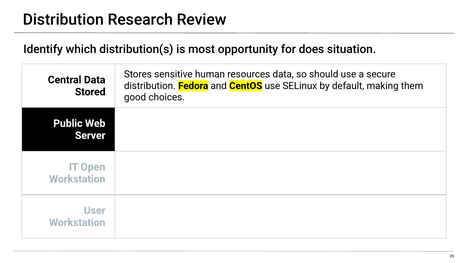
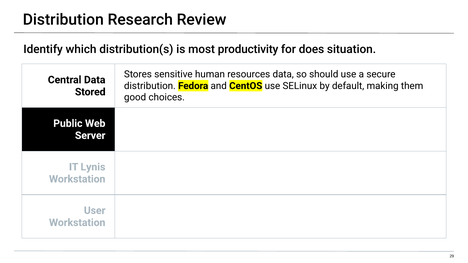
opportunity: opportunity -> productivity (248, 49)
Open: Open -> Lynis (93, 167)
